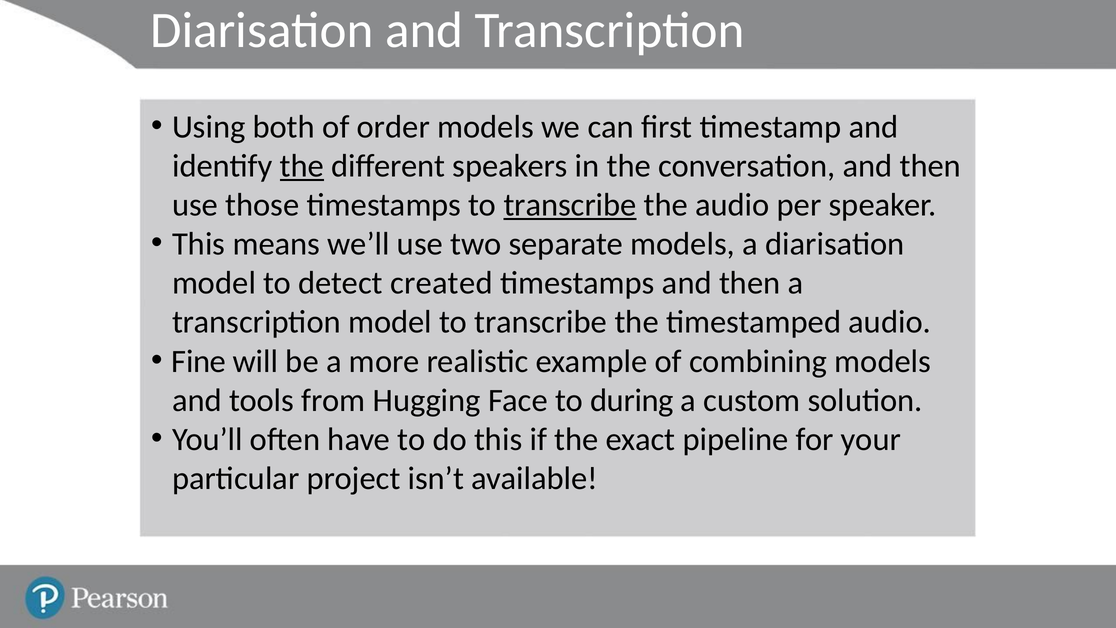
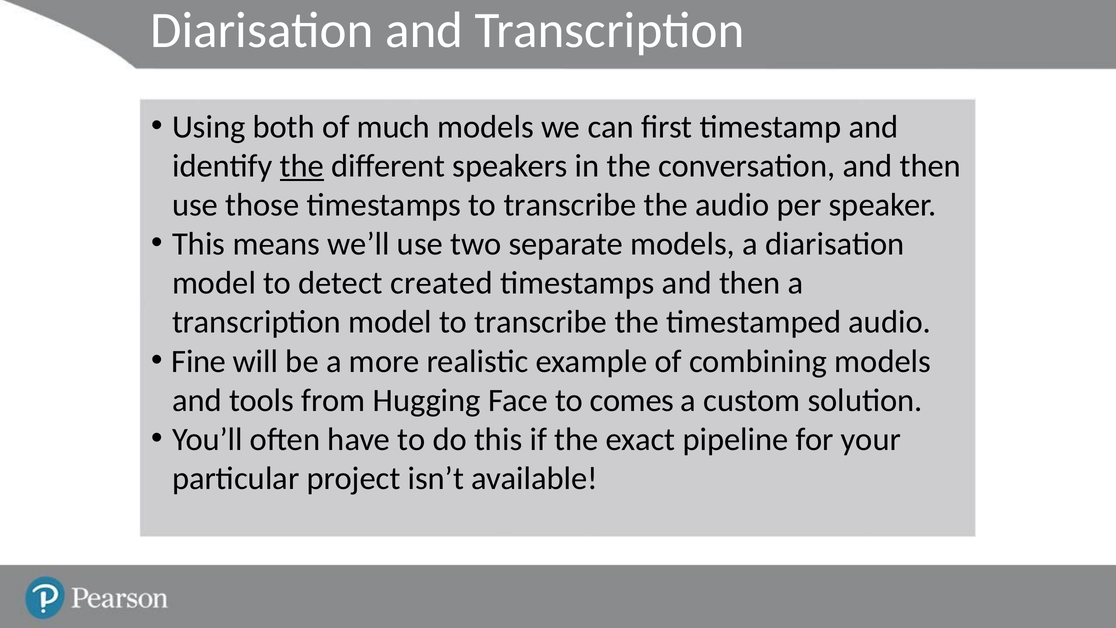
order: order -> much (393, 127)
transcribe underline: present -> none (570, 205)
during: during -> comes (632, 400)
